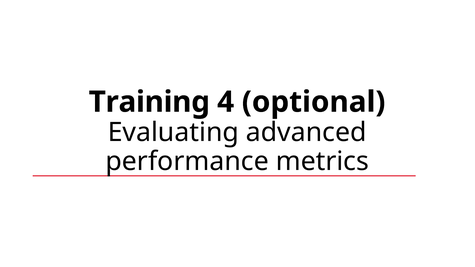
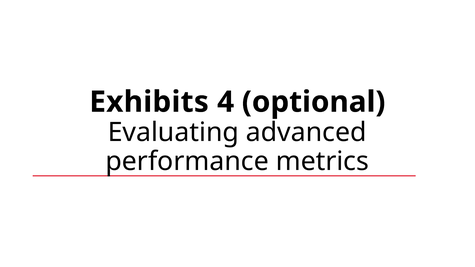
Training: Training -> Exhibits (149, 102)
